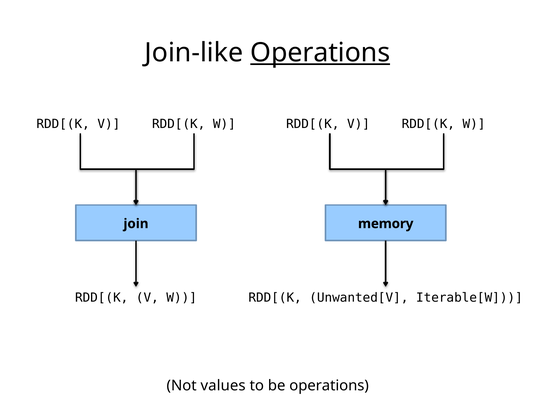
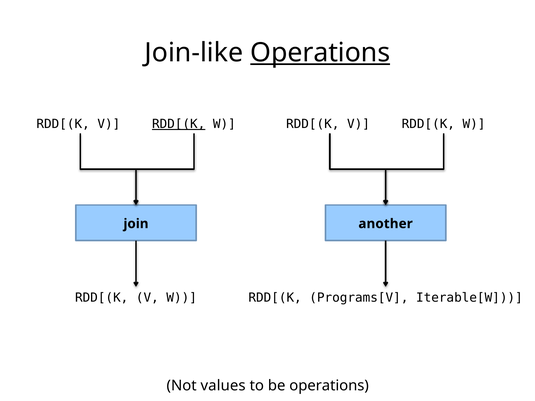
RDD[(K underline: none -> present (179, 124)
memory: memory -> another (386, 224)
Unwanted[V: Unwanted[V -> Programs[V (359, 298)
